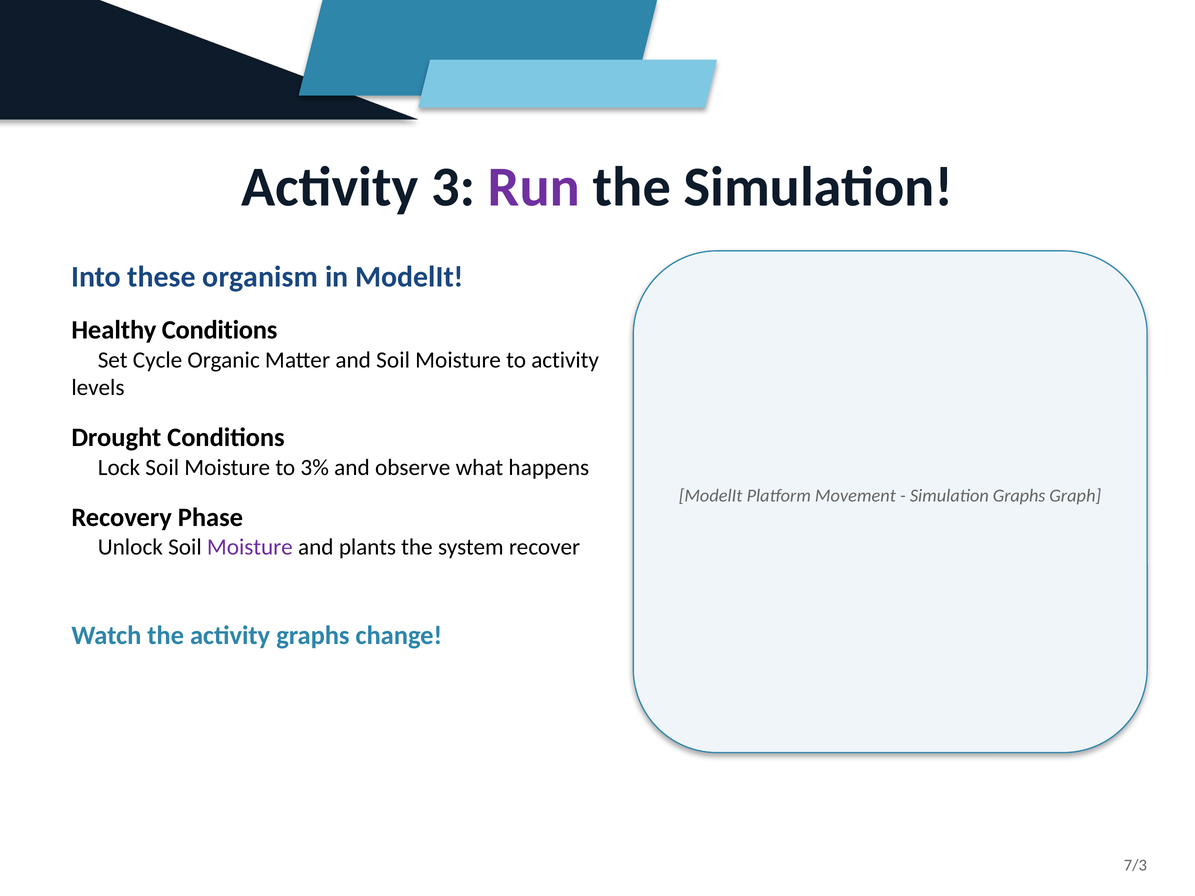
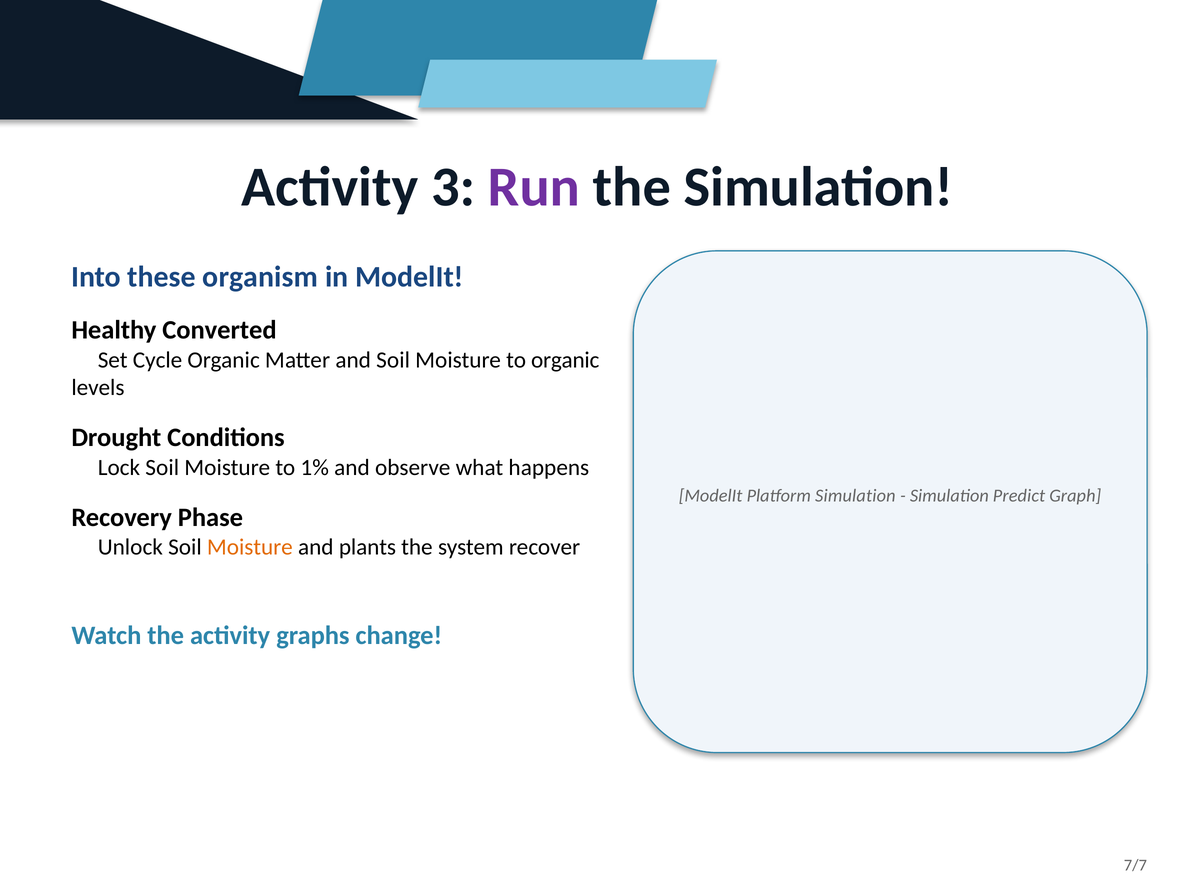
Healthy Conditions: Conditions -> Converted (219, 330)
to activity: activity -> organic (565, 360)
3%: 3% -> 1% (315, 468)
Platform Movement: Movement -> Simulation (855, 496)
Simulation Graphs: Graphs -> Predict (1019, 496)
Moisture colour: purple -> orange (250, 547)
7/3: 7/3 -> 7/7 (1135, 865)
